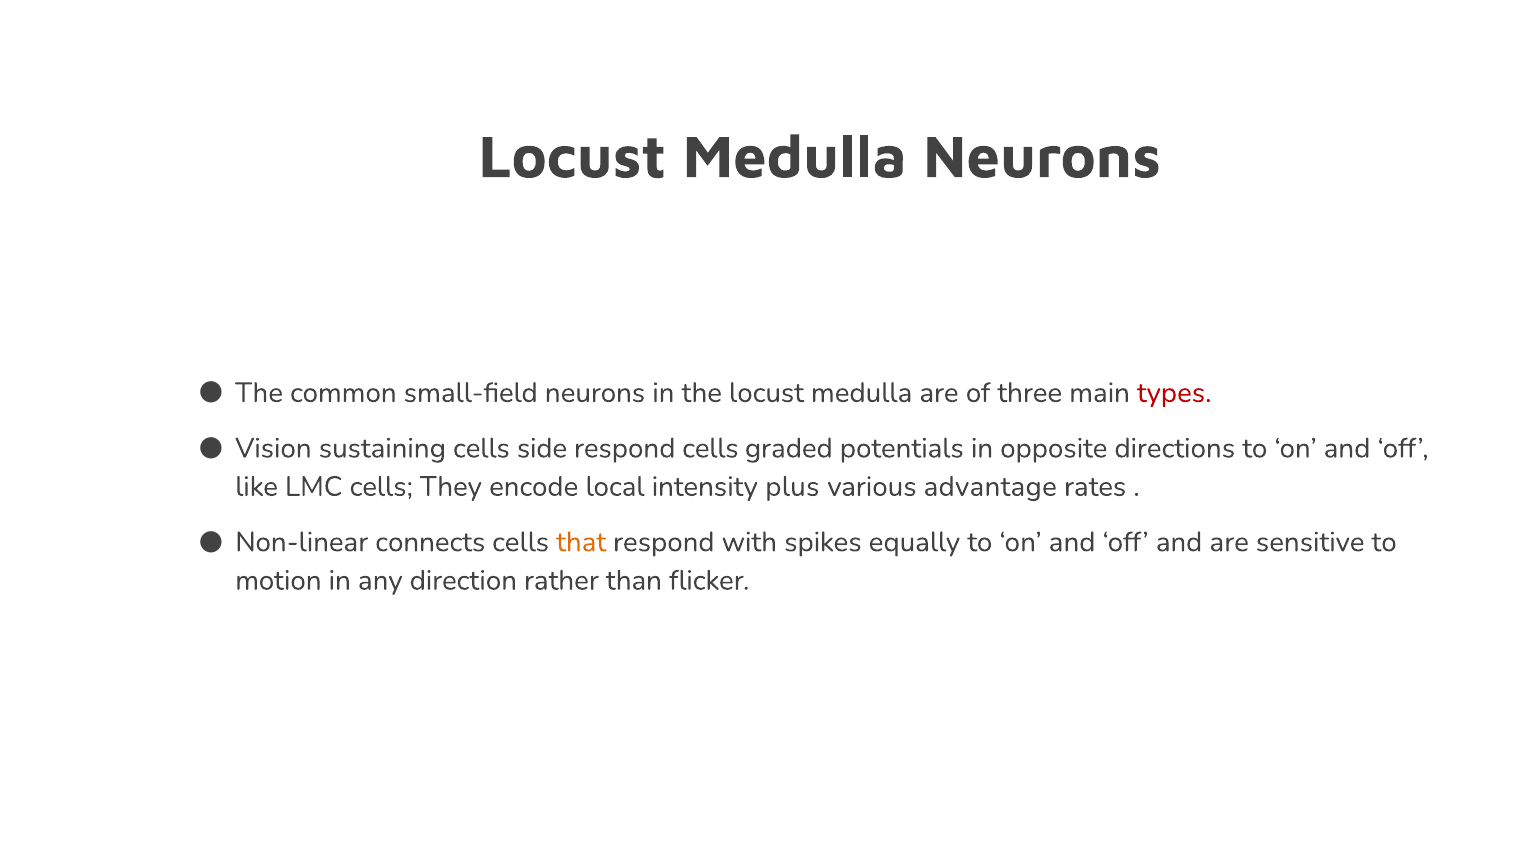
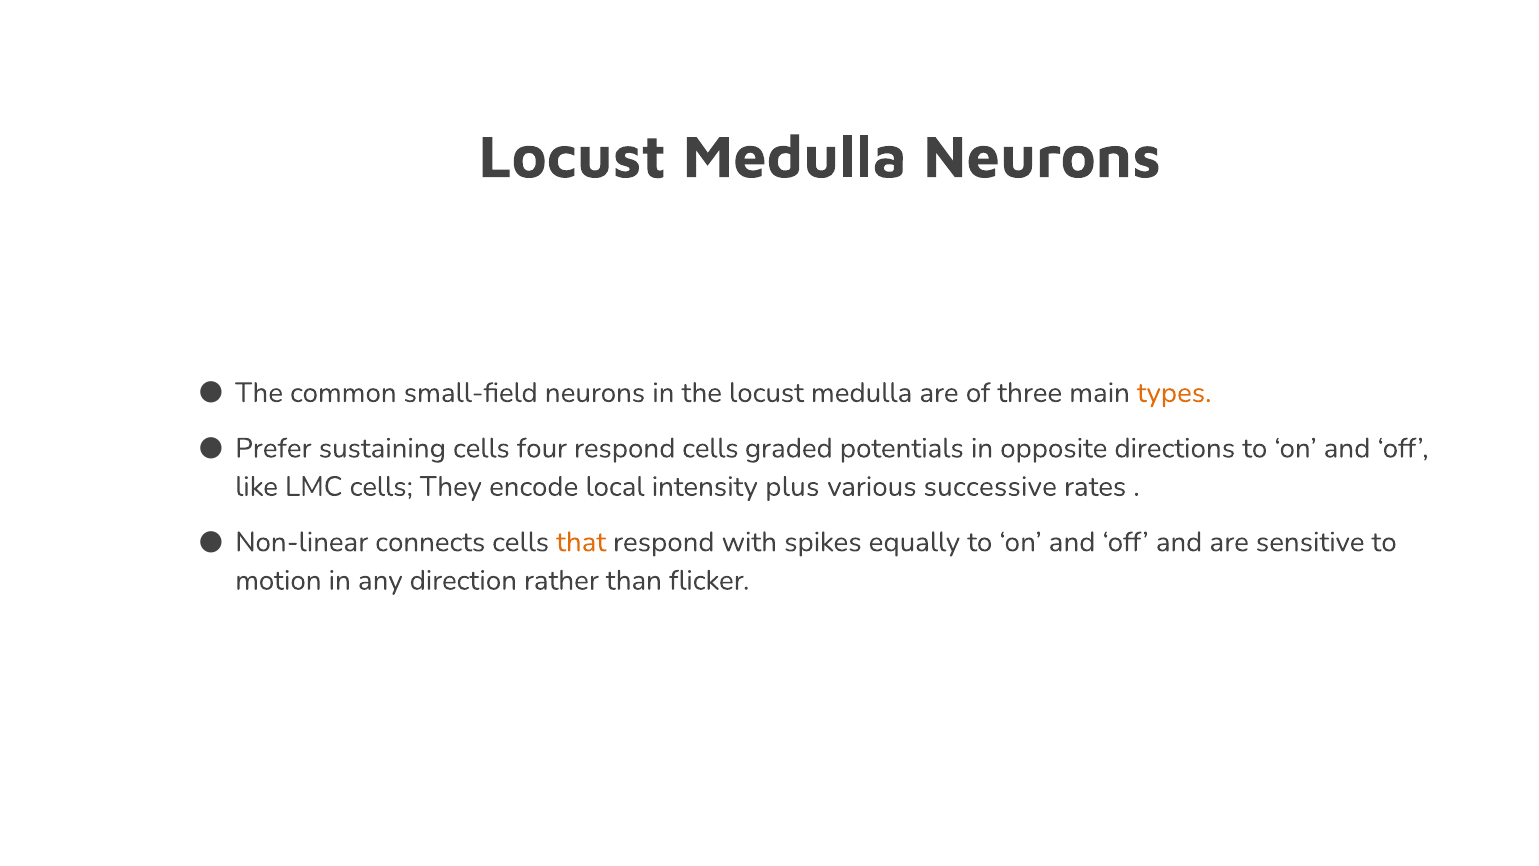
types colour: red -> orange (1174, 393)
Vision: Vision -> Prefer (273, 448)
side: side -> four (542, 448)
advantage: advantage -> successive (990, 486)
